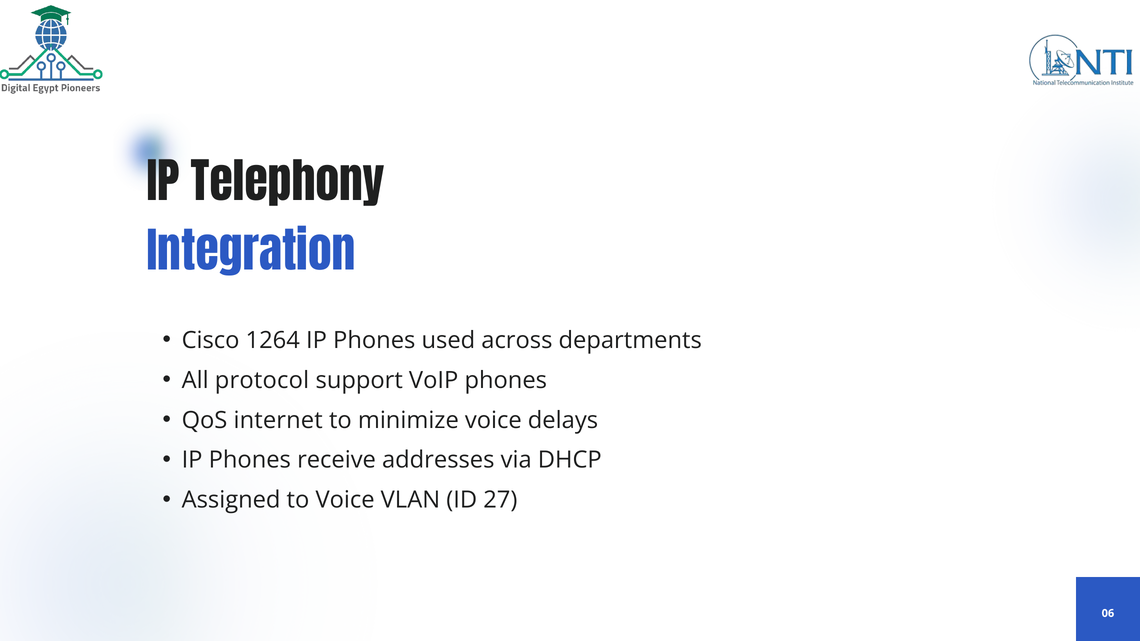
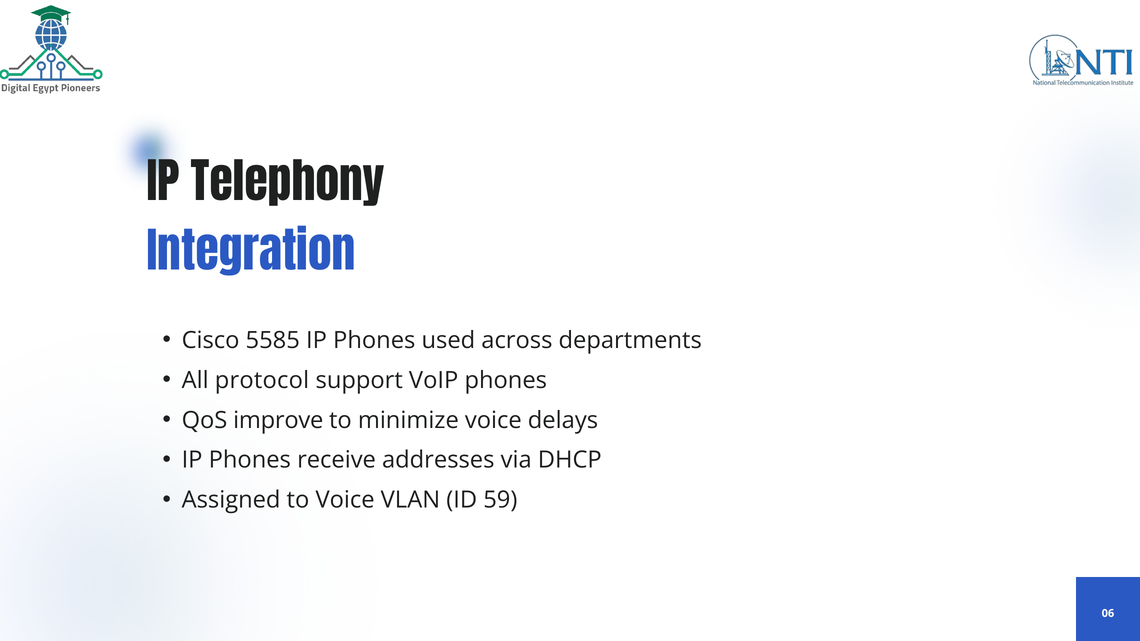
1264: 1264 -> 5585 (273, 341)
internet: internet -> improve (278, 420)
27: 27 -> 59 (500, 500)
